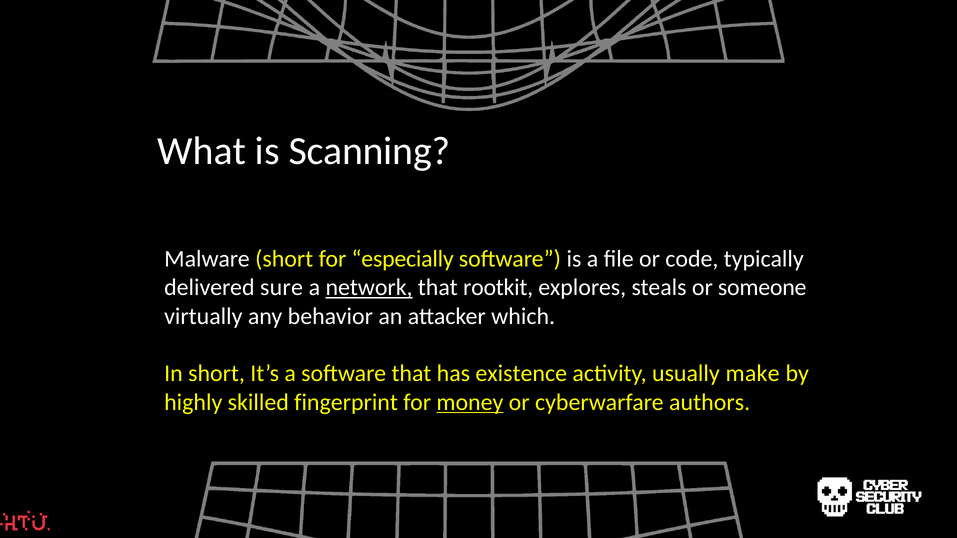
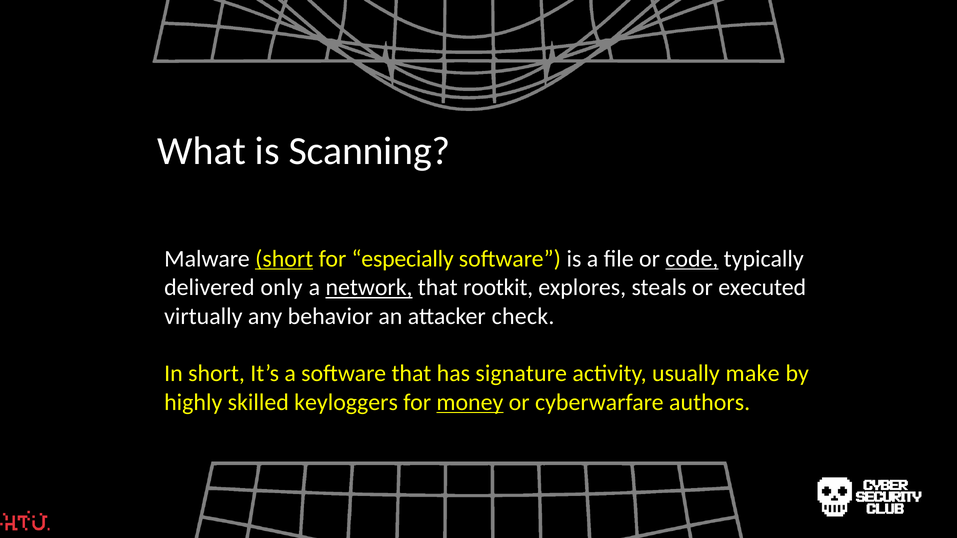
short underline: none -> present (284, 259)
code underline: none -> present (692, 259)
sure: sure -> only (281, 288)
someone: someone -> executed (762, 288)
which: which -> check (523, 316)
existence: existence -> signature (521, 374)
fingerprint: fingerprint -> keyloggers (346, 402)
